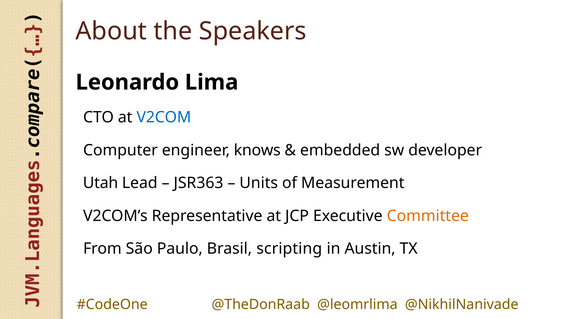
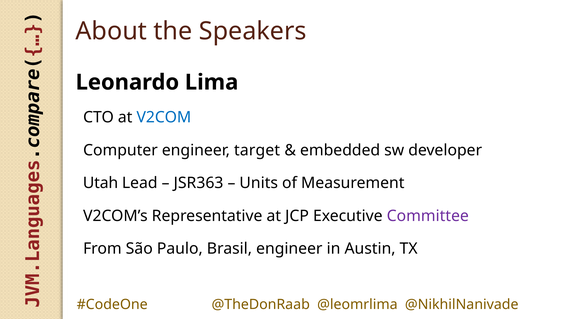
knows: knows -> target (257, 150)
Committee colour: orange -> purple (428, 215)
Brasil scripting: scripting -> engineer (289, 248)
